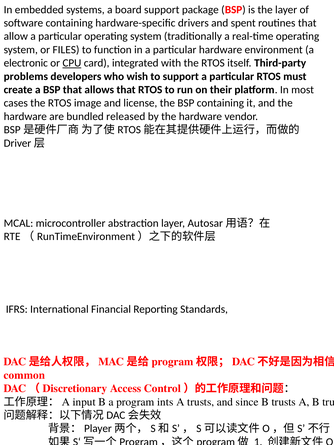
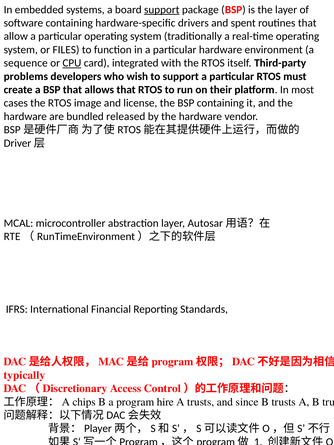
support underline: none -> present (162, 10)
electronic: electronic -> sequence (26, 63)
common: common -> typically (24, 375)
input: input -> chips (84, 402)
ints: ints -> hire (165, 402)
